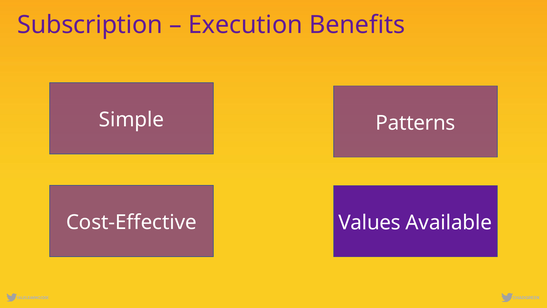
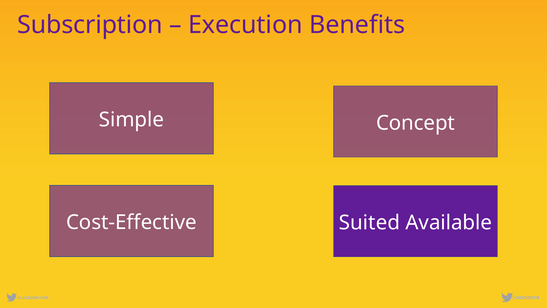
Patterns: Patterns -> Concept (416, 123)
Values: Values -> Suited (369, 222)
